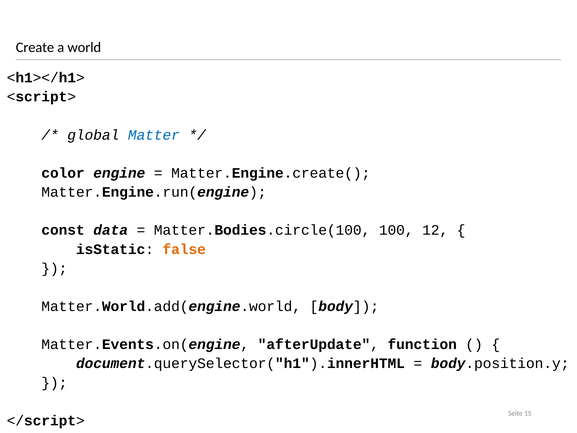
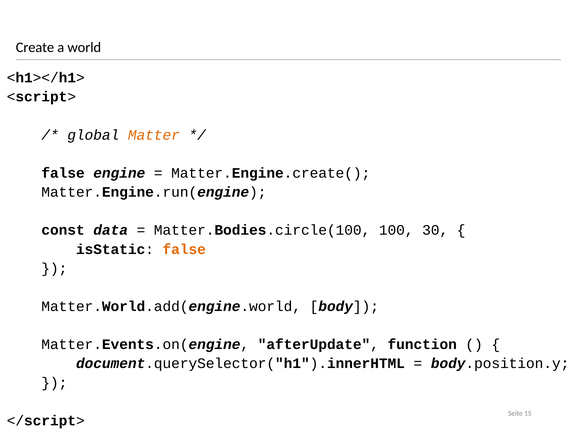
Matter colour: blue -> orange (154, 135)
color: color -> false (63, 173)
12: 12 -> 30 (435, 230)
